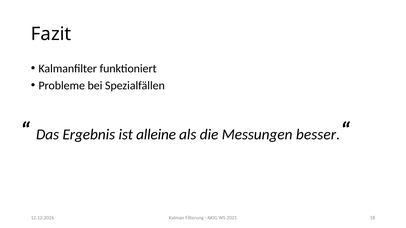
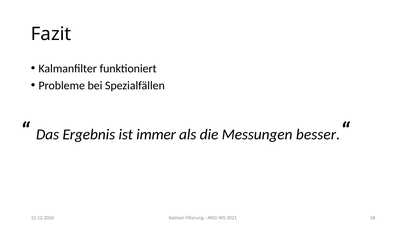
alleine: alleine -> immer (156, 135)
